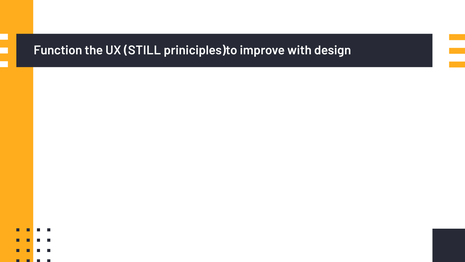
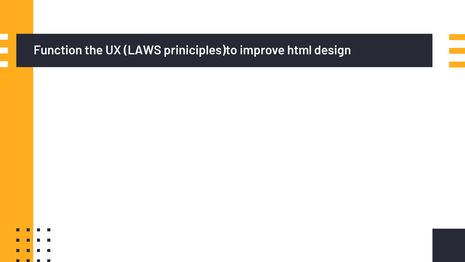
STILL: STILL -> LAWS (143, 50)
with: with -> html (300, 50)
